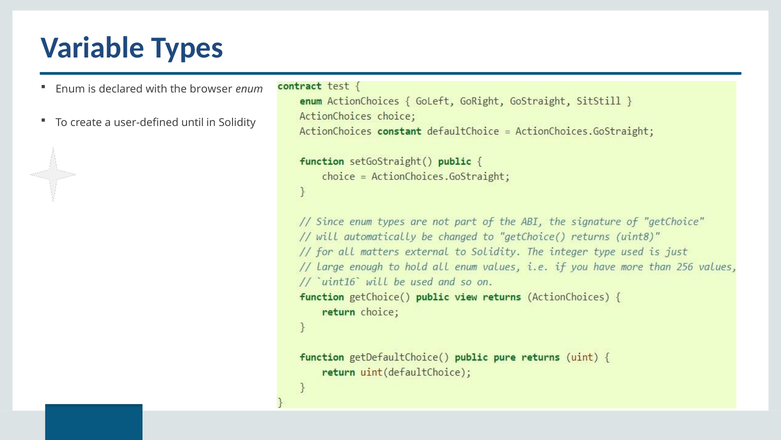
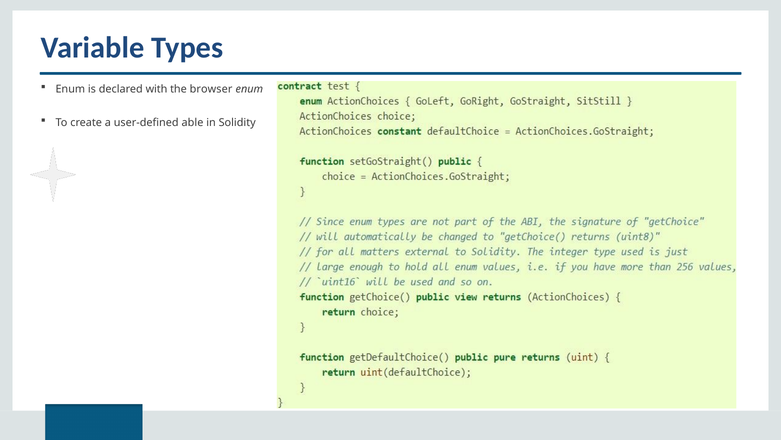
until: until -> able (192, 122)
